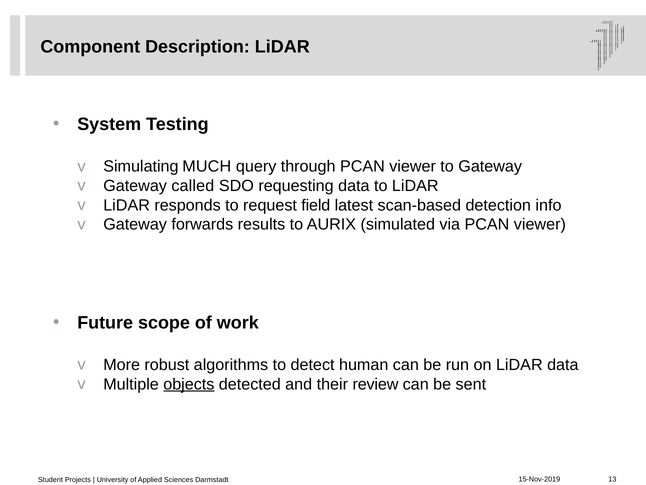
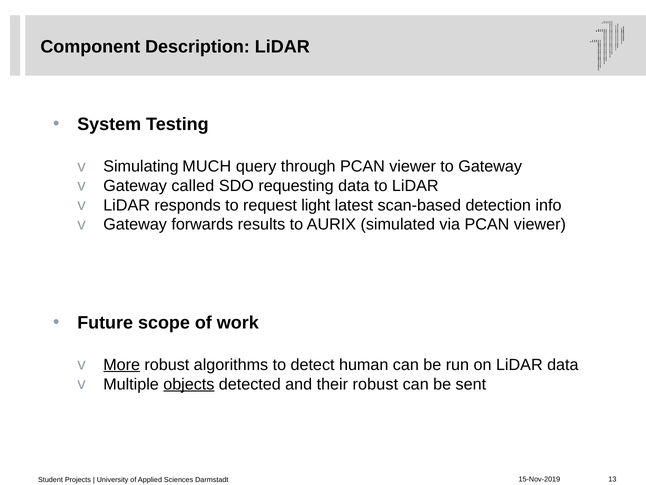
field: field -> light (316, 205)
More underline: none -> present (122, 364)
their review: review -> robust (375, 384)
